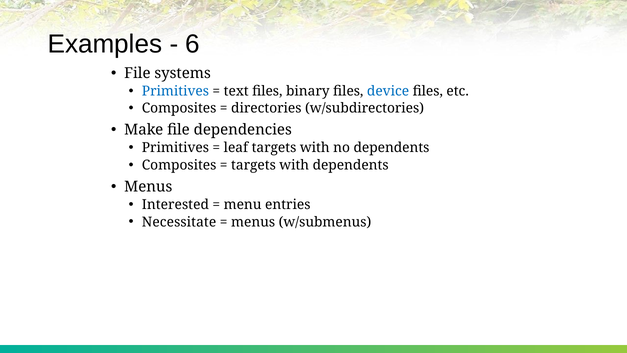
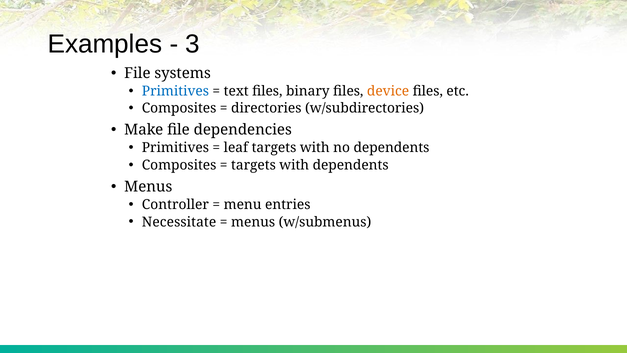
6: 6 -> 3 (193, 44)
device colour: blue -> orange (388, 91)
Interested: Interested -> Controller (175, 205)
